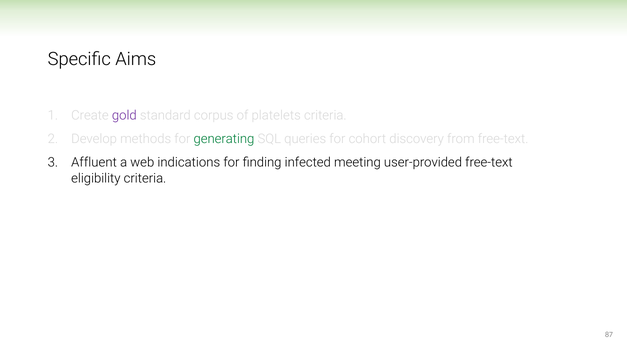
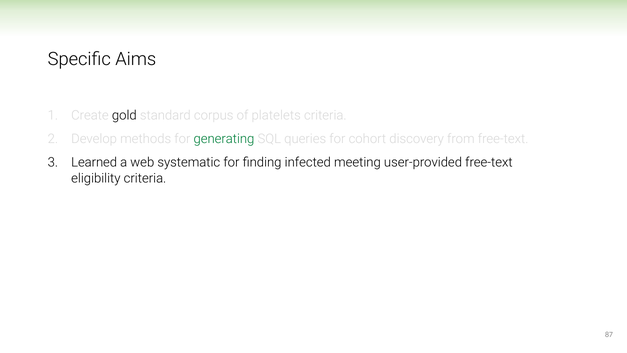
gold colour: purple -> black (124, 115)
Affluent: Affluent -> Learned (94, 162)
indications: indications -> systematic (189, 162)
